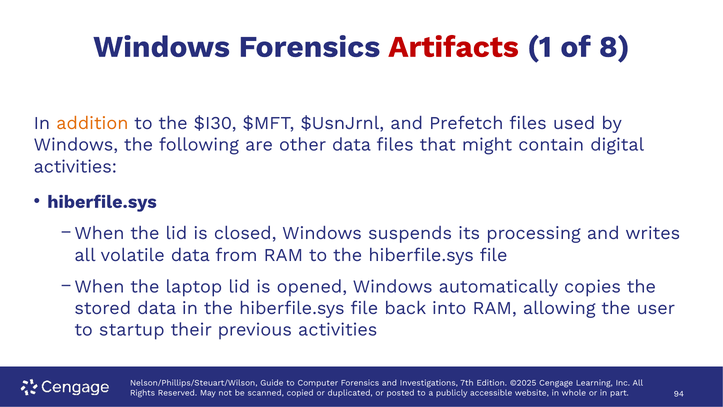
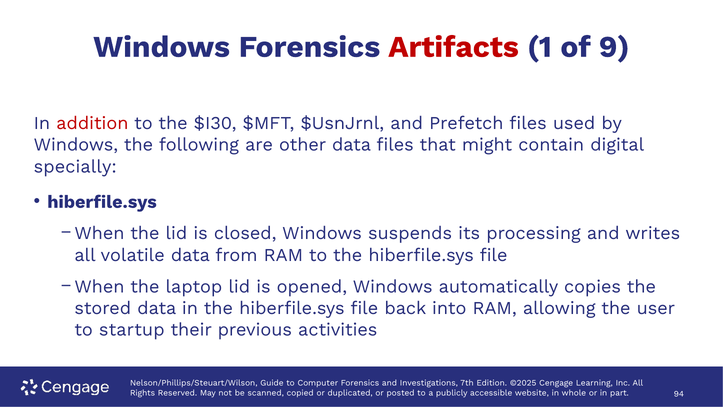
8: 8 -> 9 (614, 47)
addition colour: orange -> red (92, 123)
activities: activities -> specially (75, 166)
